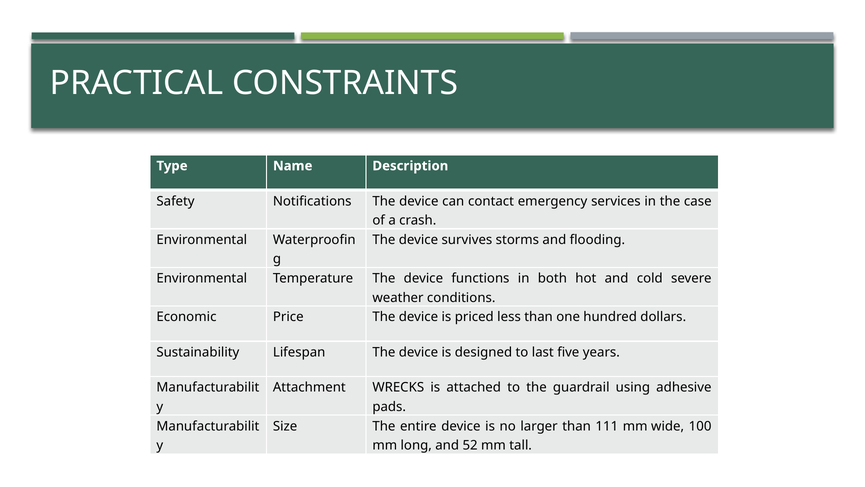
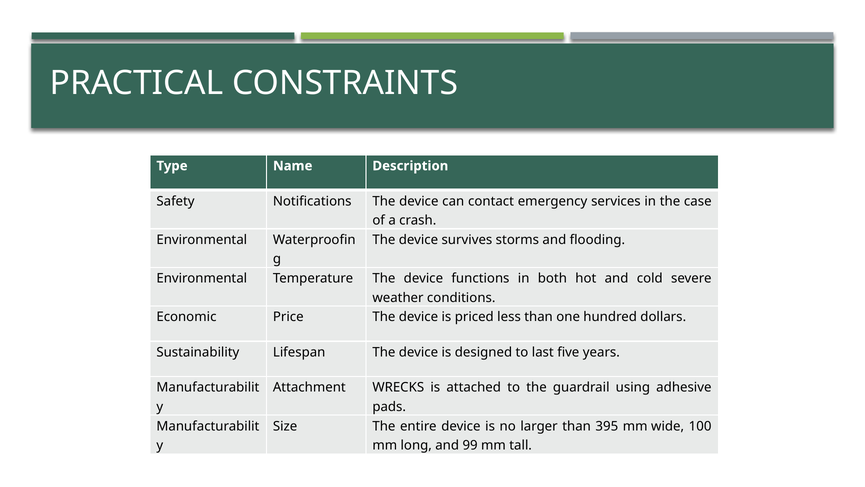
111: 111 -> 395 (607, 426)
52: 52 -> 99 (470, 445)
